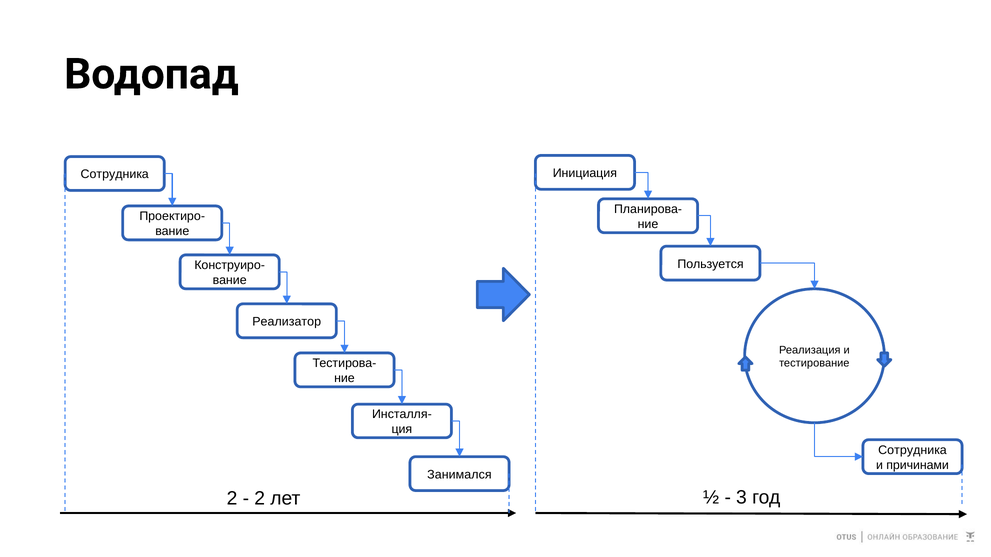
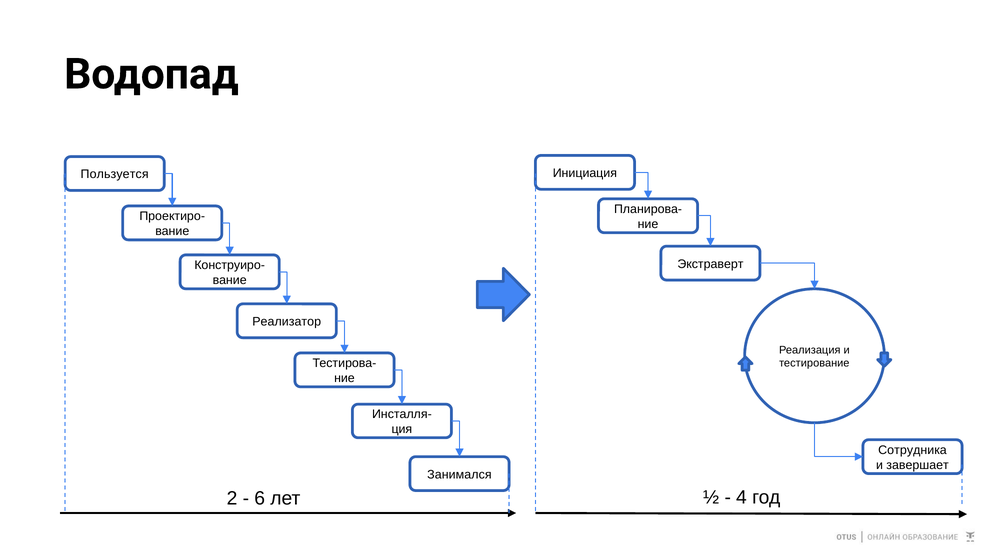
Сотрудника: Сотрудника -> Пользуется (115, 175)
Пользуется: Пользуется -> Экстраверт (710, 264)
причинами: причинами -> завершает (918, 465)
2: 2 -> 6 (260, 499)
3: 3 -> 4 (741, 498)
